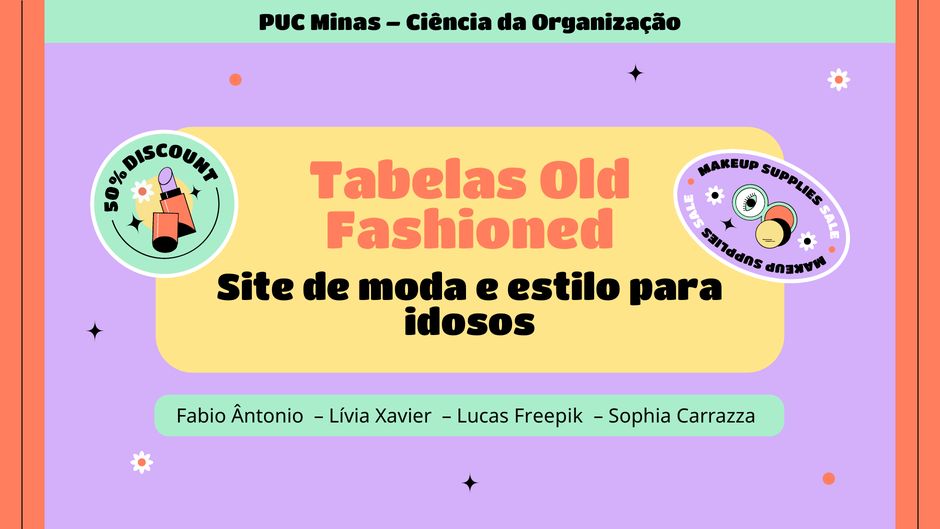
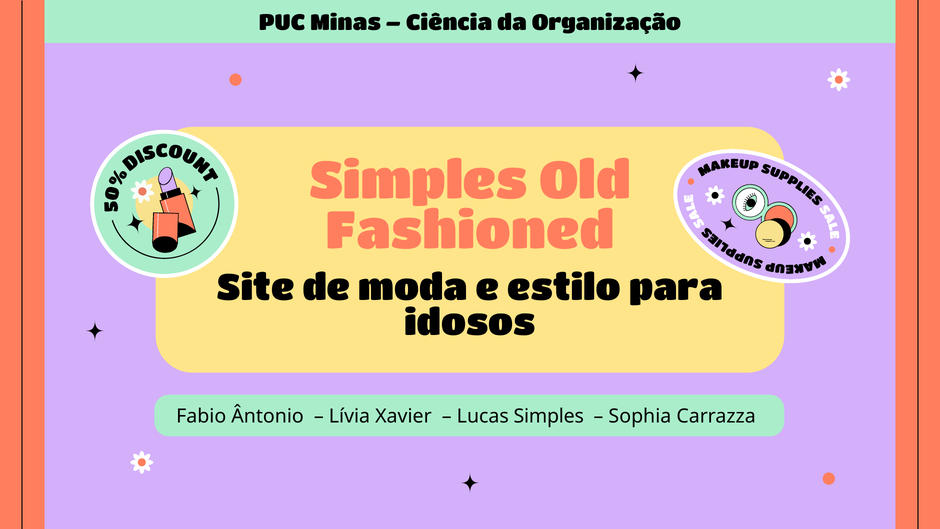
Tabelas: Tabelas -> Simples (418, 181)
Lucas Freepik: Freepik -> Simples (549, 416)
